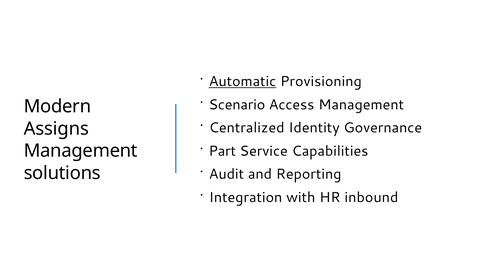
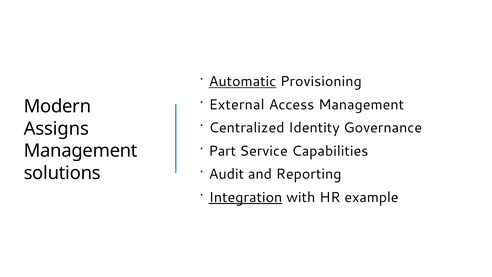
Scenario: Scenario -> External (237, 105)
Integration underline: none -> present (246, 197)
inbound: inbound -> example (372, 197)
